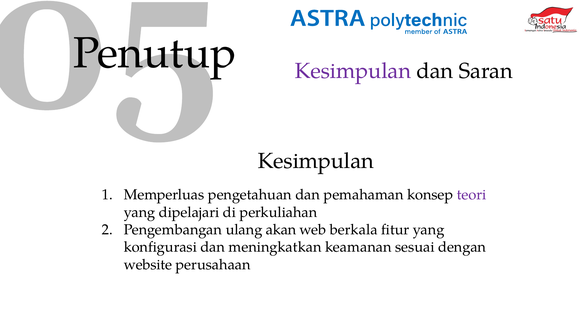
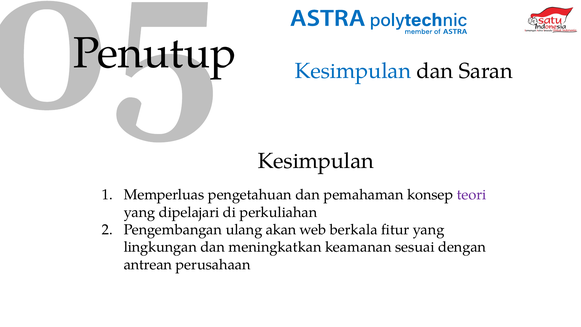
Kesimpulan colour: purple -> blue (353, 71)
konfigurasi: konfigurasi -> lingkungan (160, 247)
website: website -> antrean (148, 264)
